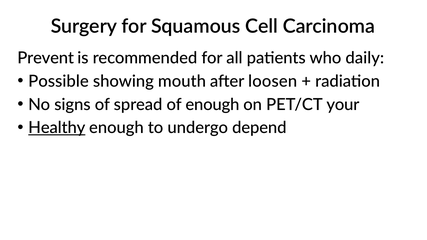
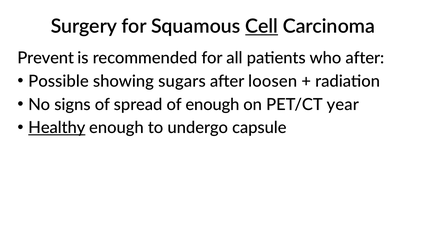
Cell underline: none -> present (262, 26)
who daily: daily -> after (365, 58)
mouth: mouth -> sugars (182, 81)
your: your -> year (343, 105)
depend: depend -> capsule (259, 128)
